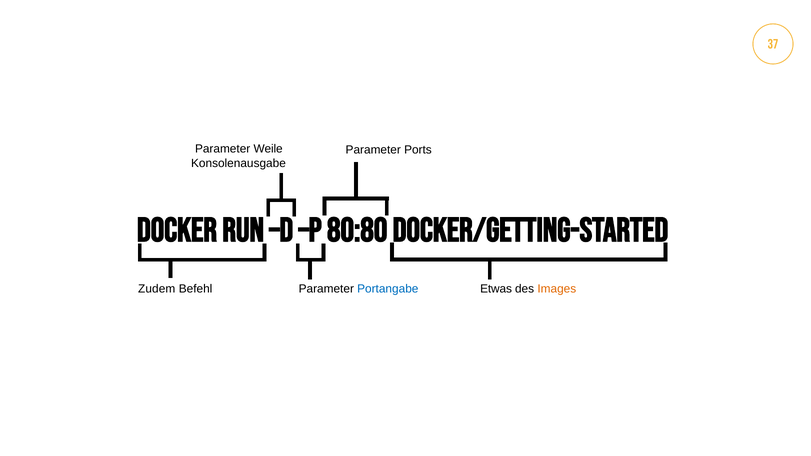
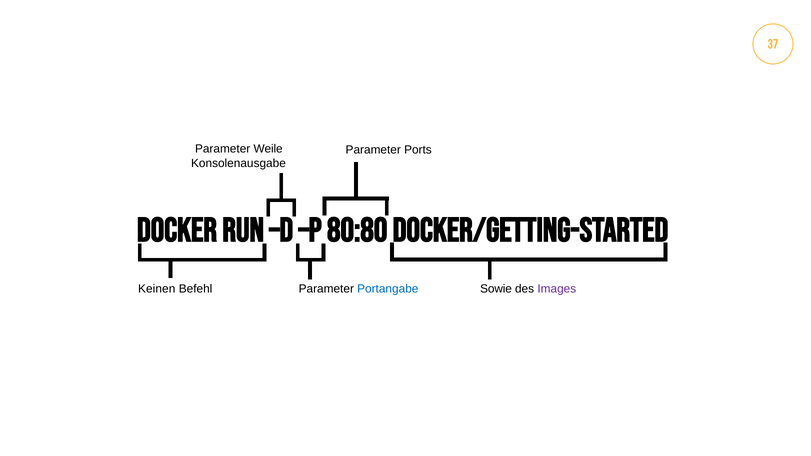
Zudem: Zudem -> Keinen (157, 289)
Etwas: Etwas -> Sowie (496, 289)
Images colour: orange -> purple (557, 289)
